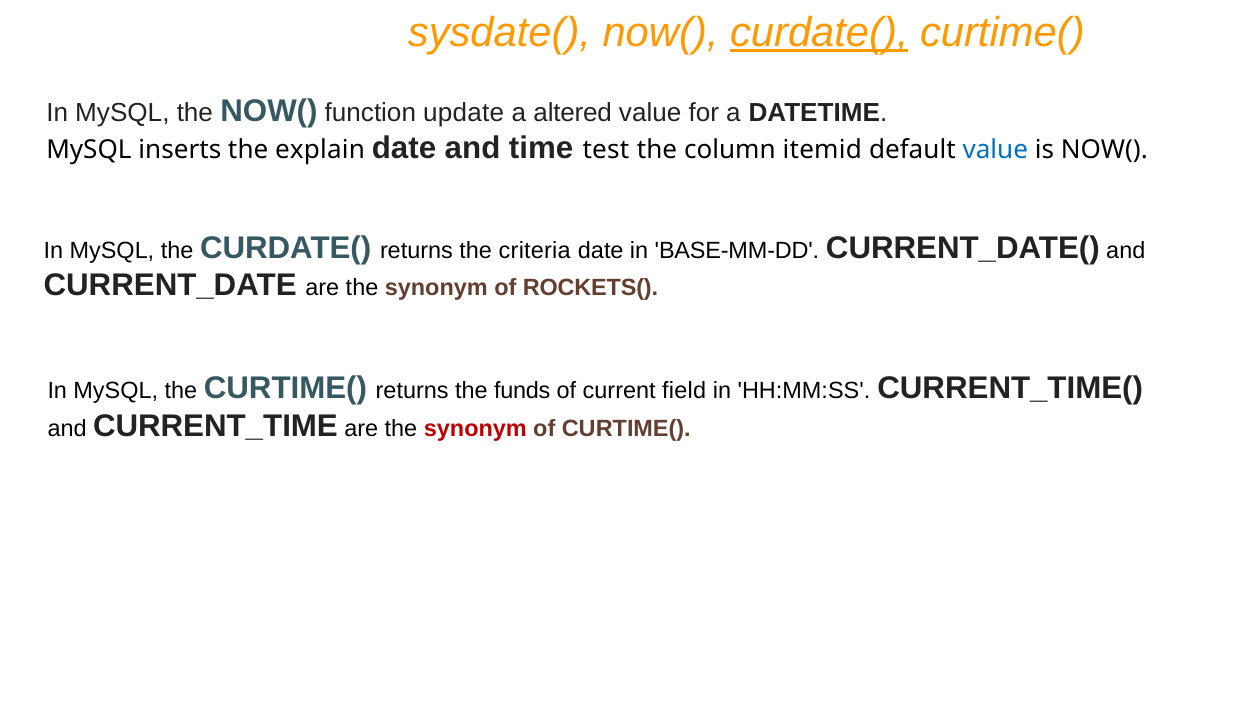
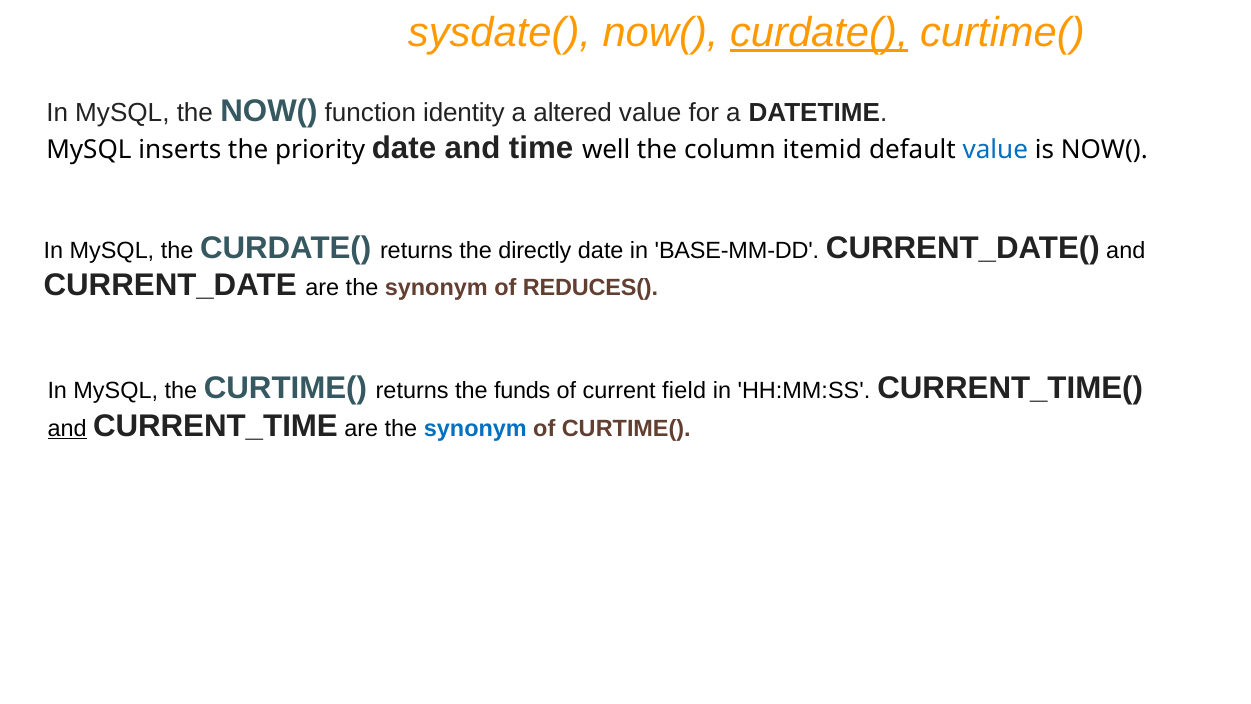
update: update -> identity (464, 113)
explain: explain -> priority (320, 150)
test: test -> well (606, 150)
criteria: criteria -> directly (535, 250)
ROCKETS(: ROCKETS( -> REDUCES( (590, 288)
and underline: none -> present (67, 428)
synonym colour: red -> blue (475, 428)
